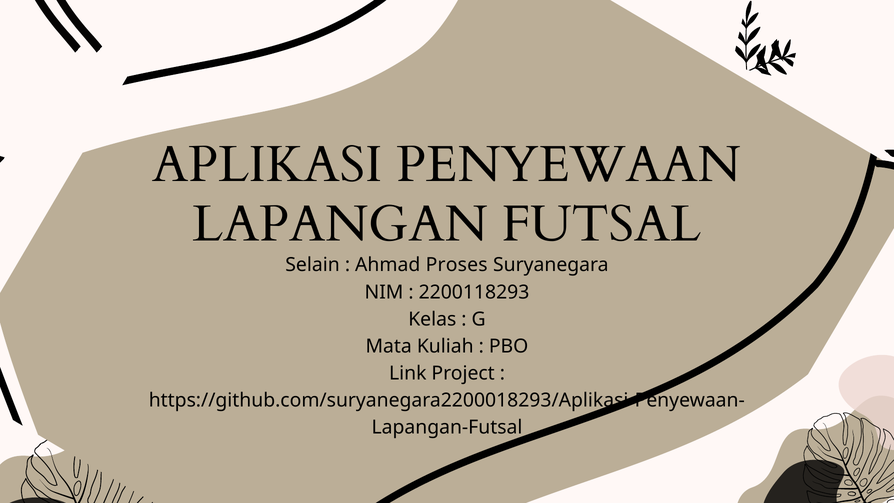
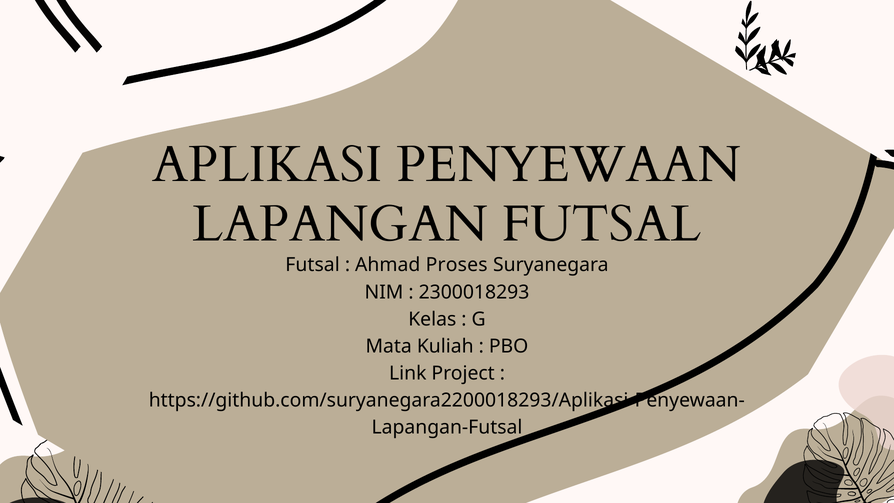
Selain: Selain -> Futsal (313, 265)
2200118293: 2200118293 -> 2300018293 (474, 292)
